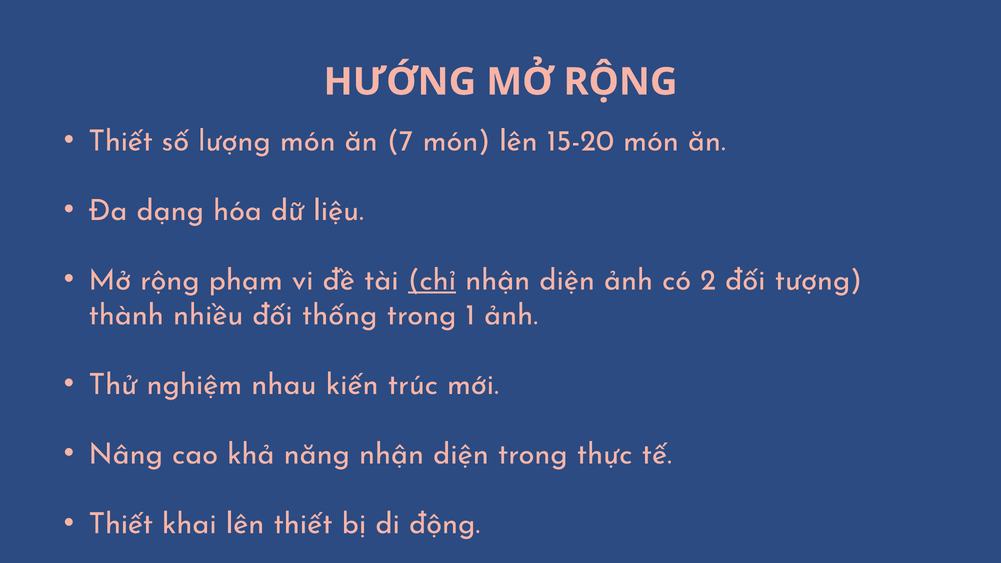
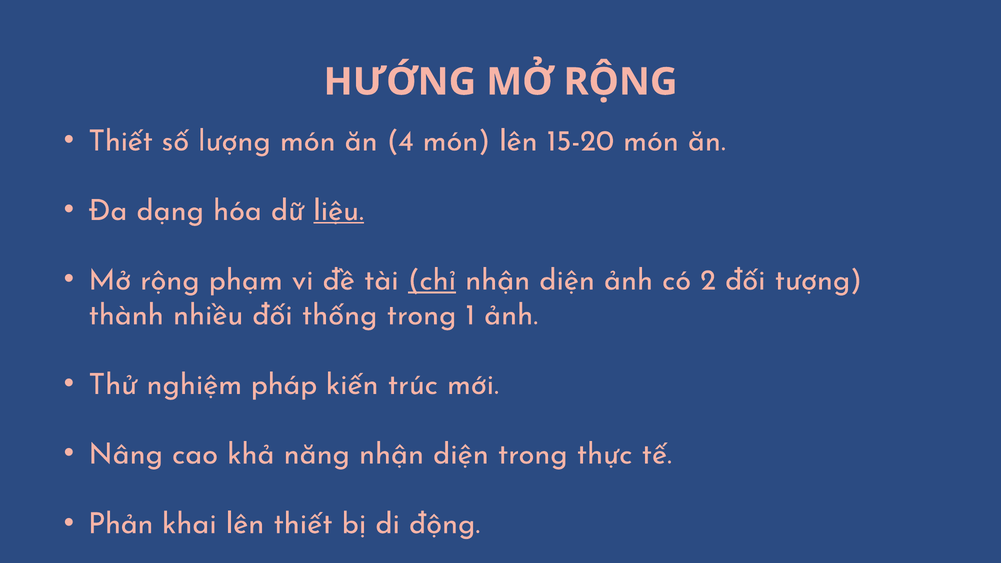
7: 7 -> 4 (400, 141)
liệu underline: none -> present (339, 210)
nhau: nhau -> pháp (284, 384)
Thiết: Thiết -> Phản (121, 524)
